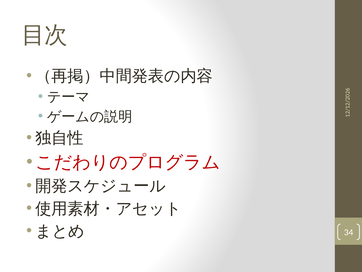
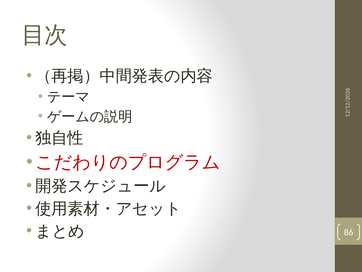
34: 34 -> 86 (349, 232)
